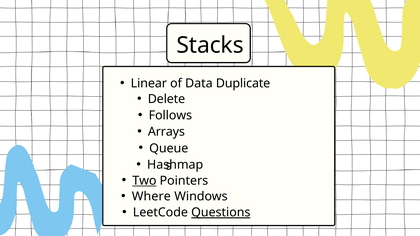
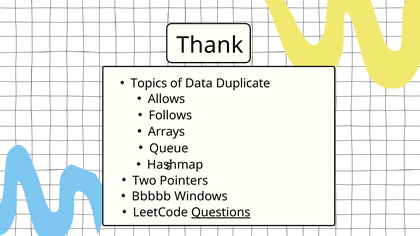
Stacks: Stacks -> Thank (210, 45)
Linear: Linear -> Topics (149, 83)
Delete: Delete -> Allows (166, 99)
Two underline: present -> none (144, 181)
Where: Where -> Bbbbb (151, 197)
